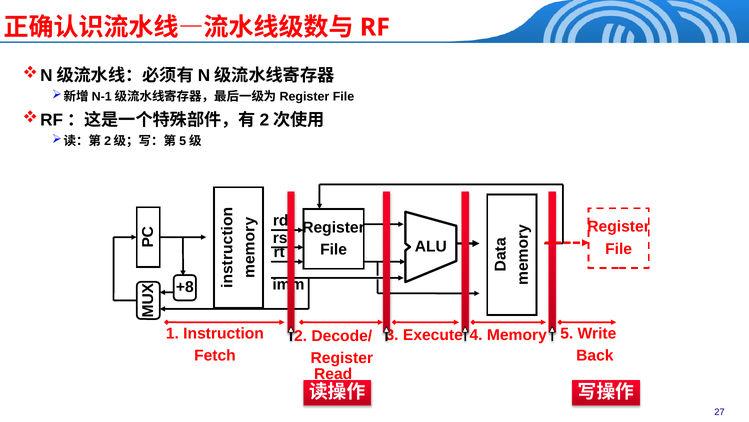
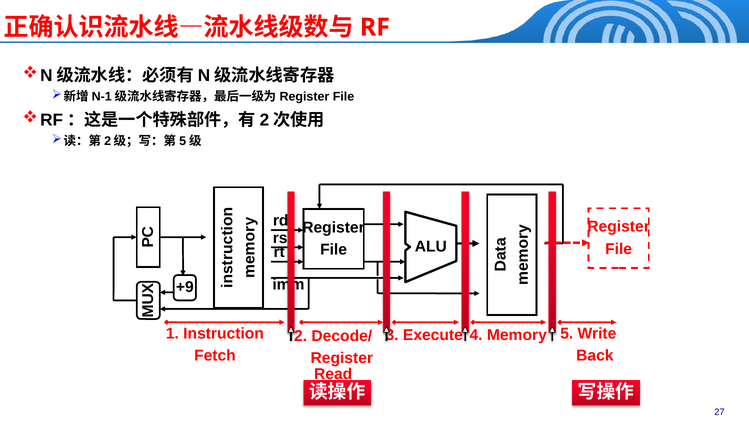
+8: +8 -> +9 (185, 287)
